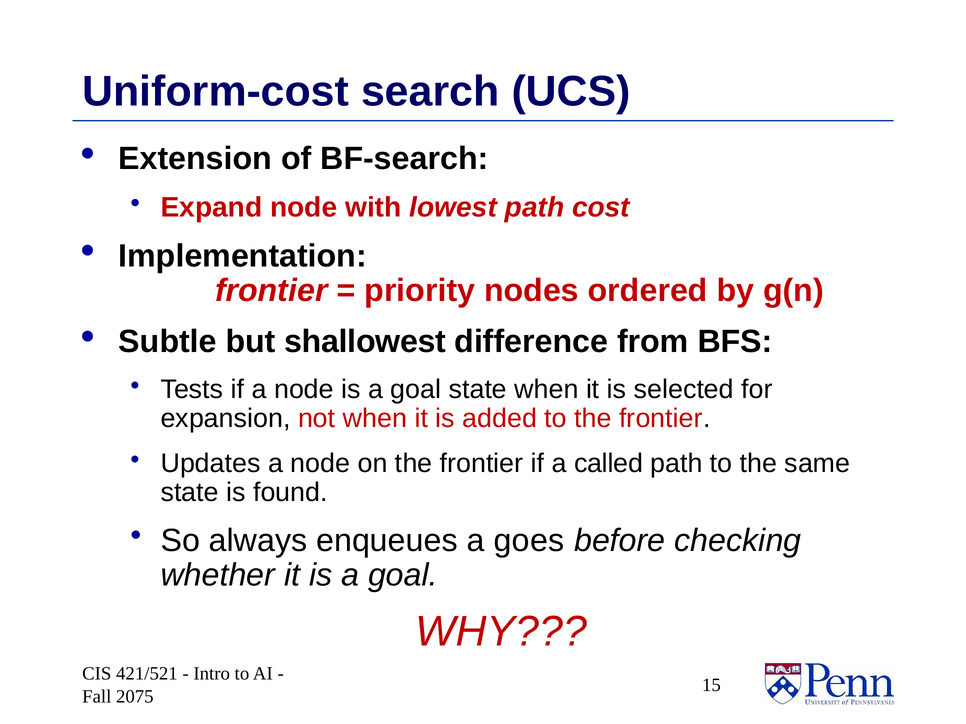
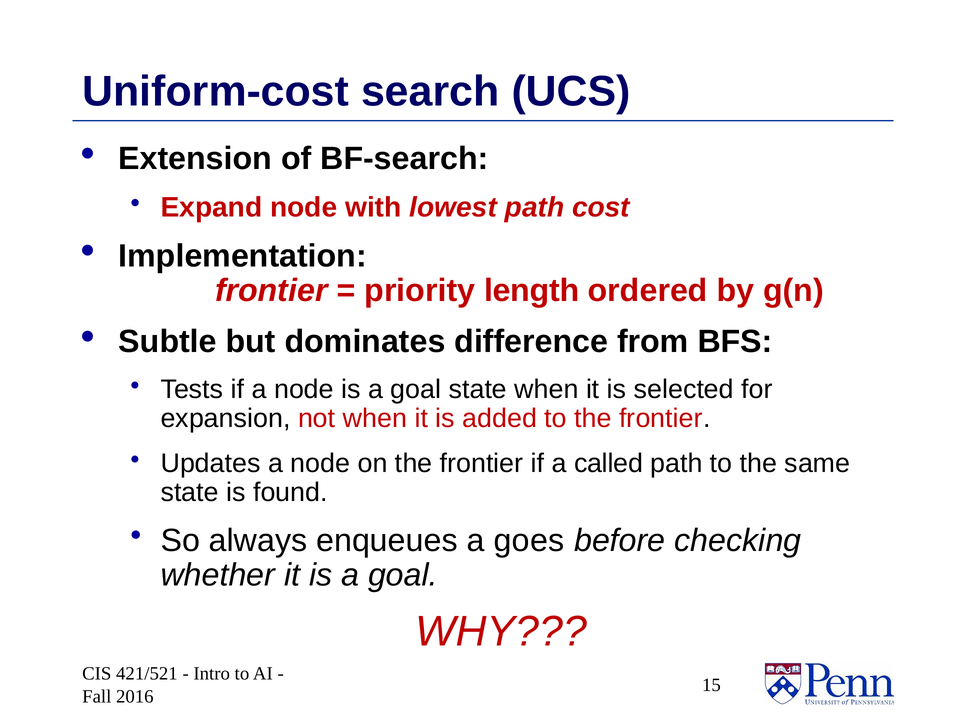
nodes: nodes -> length (532, 291)
shallowest: shallowest -> dominates (365, 342)
2075: 2075 -> 2016 (135, 697)
